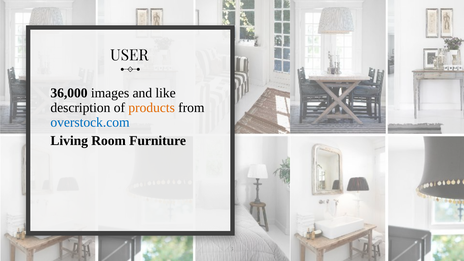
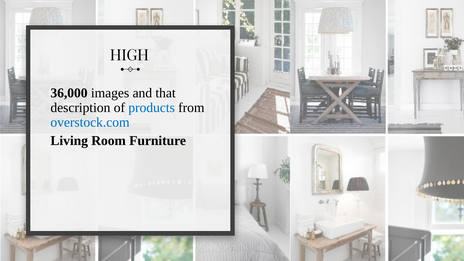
USER: USER -> HIGH (129, 55)
like: like -> that (166, 93)
products colour: orange -> blue (152, 108)
